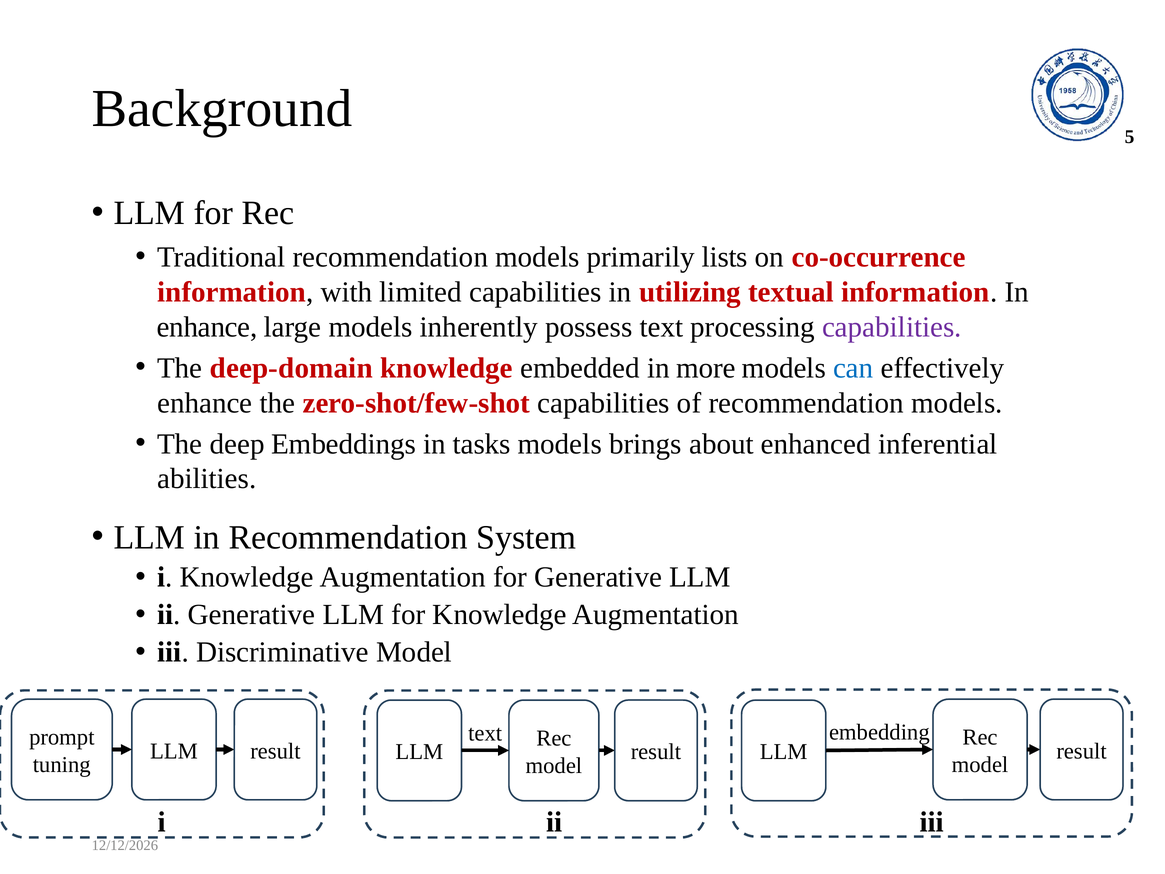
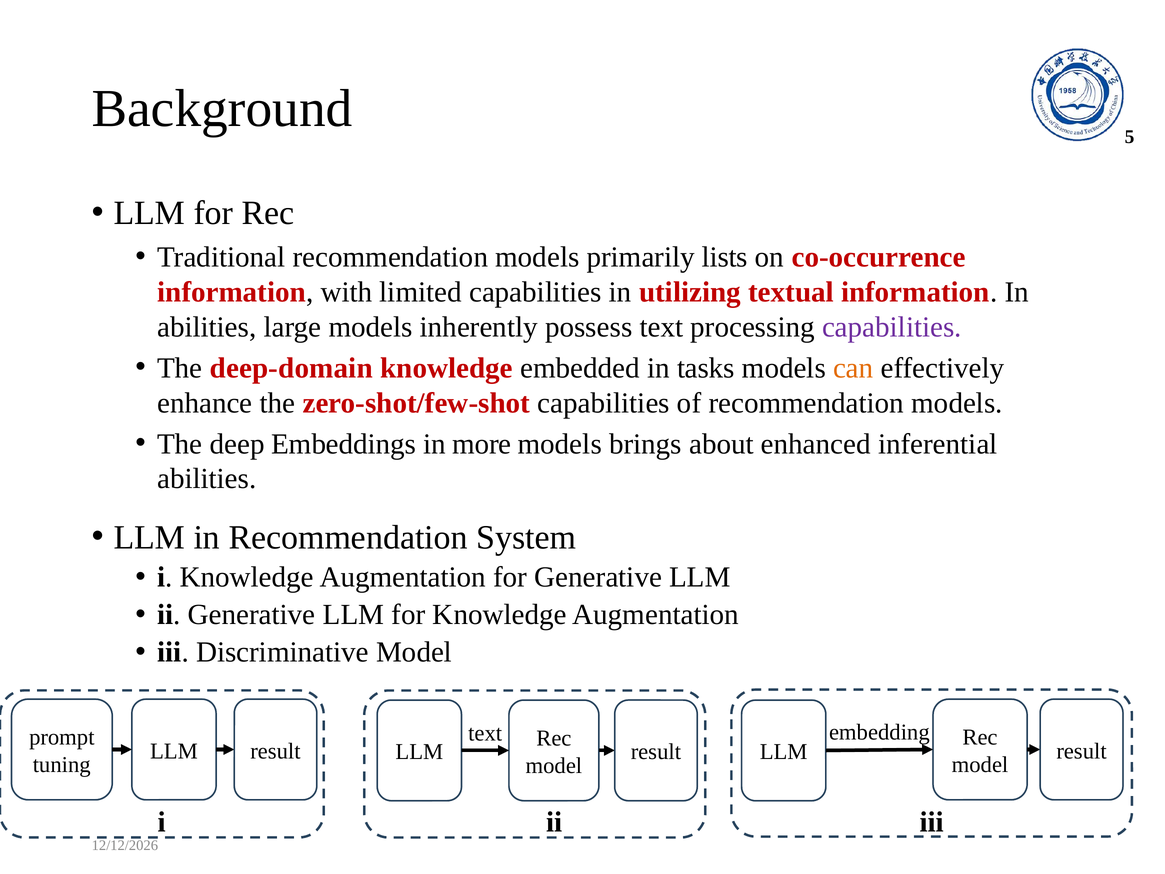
enhance: enhance -> abilities (207, 327)
more: more -> tasks (706, 368)
can colour: blue -> orange (853, 368)
tasks: tasks -> more (482, 444)
